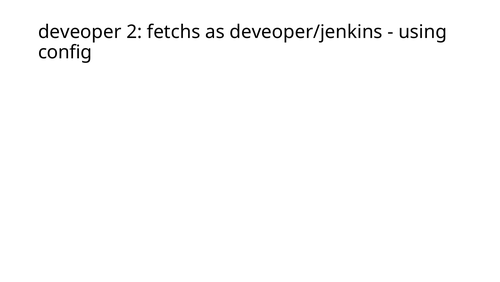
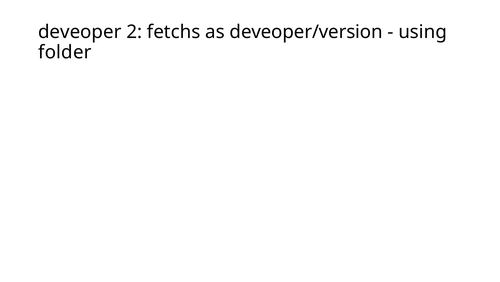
deveoper/jenkins: deveoper/jenkins -> deveoper/version (306, 32)
config: config -> folder (65, 52)
